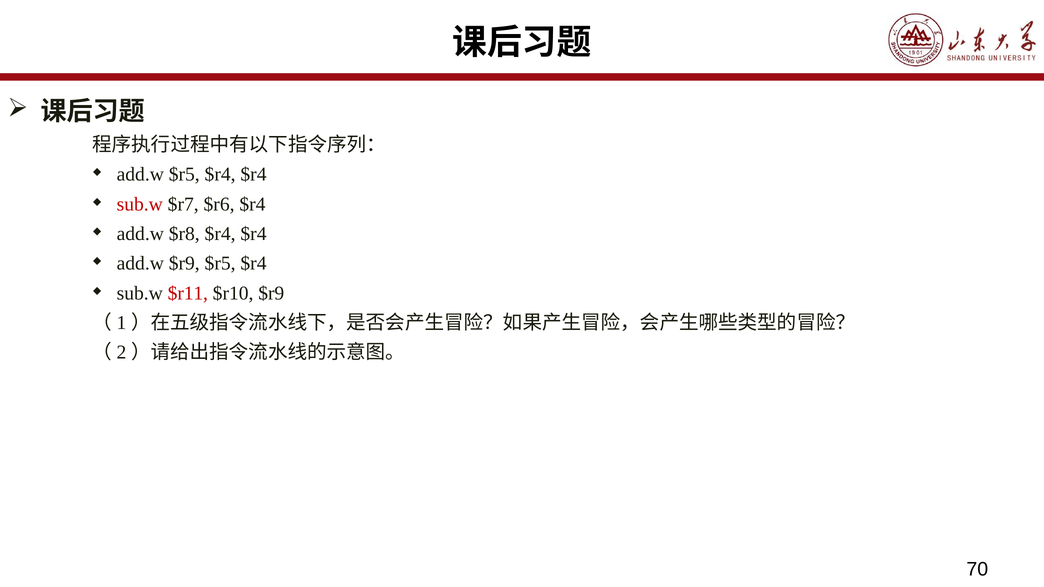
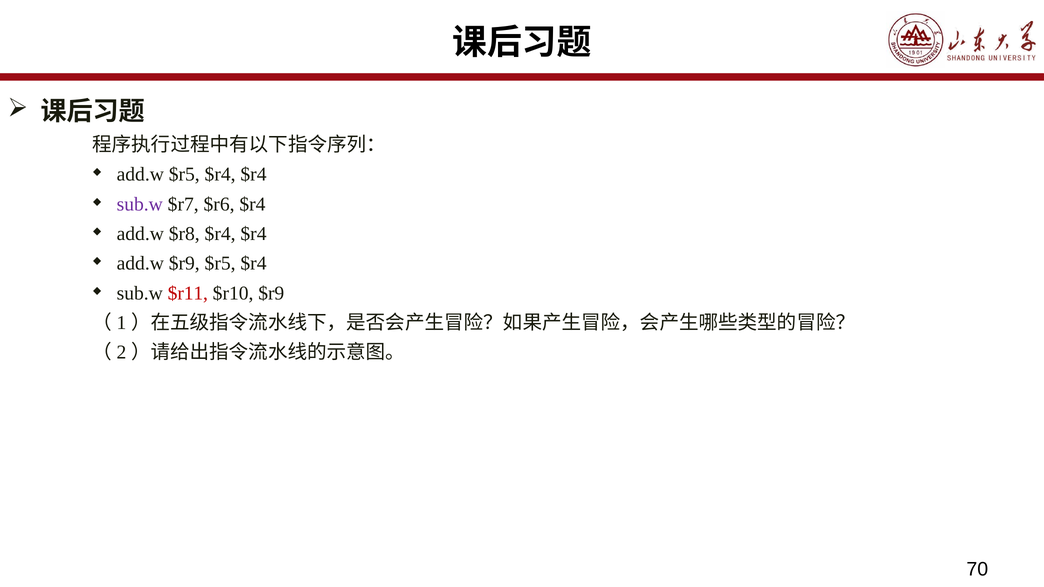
sub.w colour: red -> purple (140, 204)
